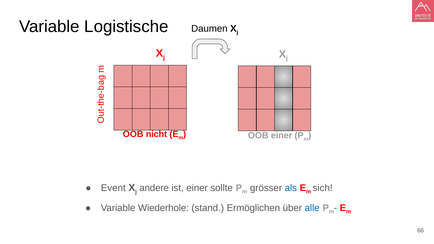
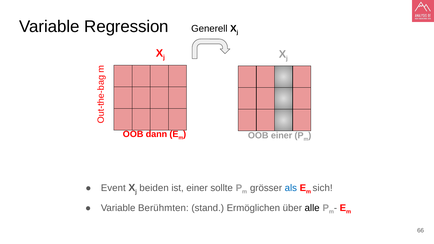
Logistische: Logistische -> Regression (126, 27)
Daumen: Daumen -> Generell (209, 29)
nicht: nicht -> dann (156, 134)
andere: andere -> beiden (154, 188)
Wiederhole: Wiederhole -> Berühmten (163, 208)
alle colour: blue -> black (312, 208)
